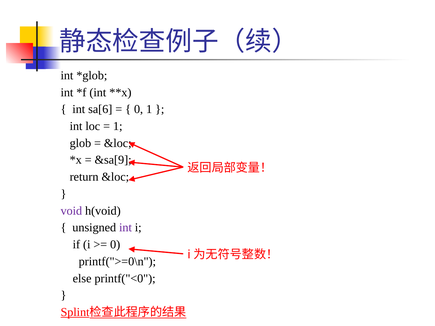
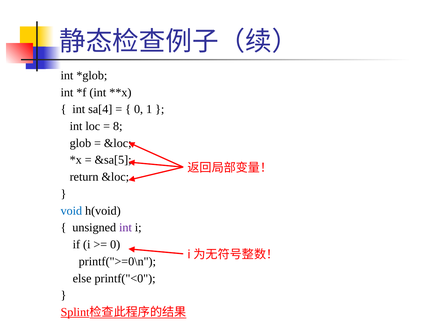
sa[6: sa[6 -> sa[4 (100, 109)
1: 1 -> 8 (118, 126)
&sa[9: &sa[9 -> &sa[5 (113, 160)
void colour: purple -> blue (71, 211)
